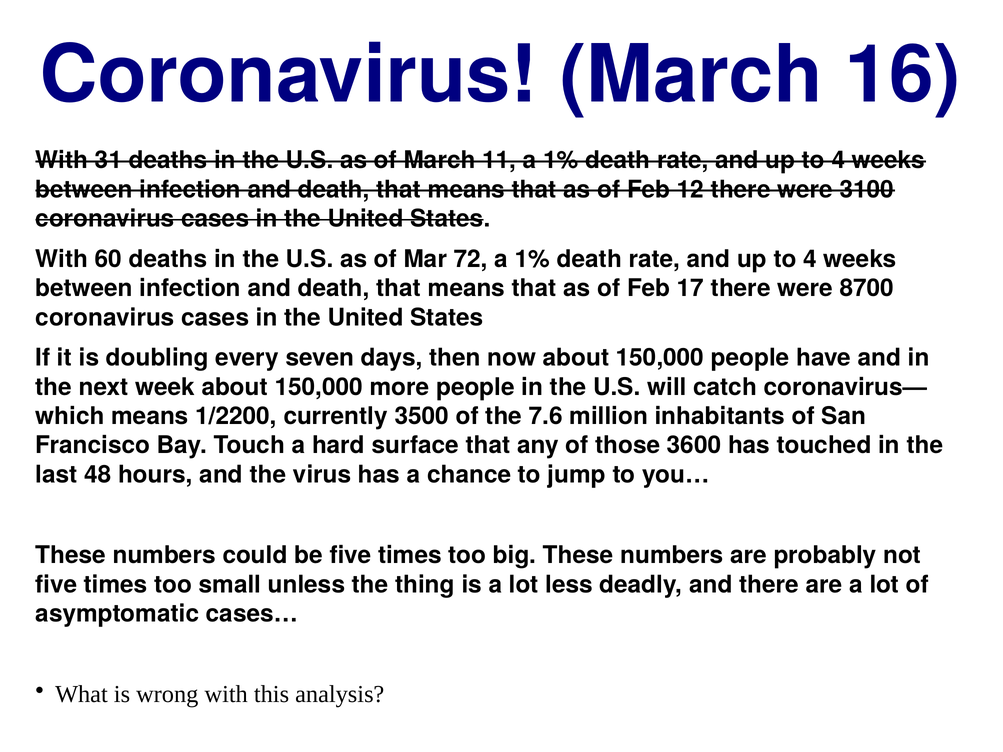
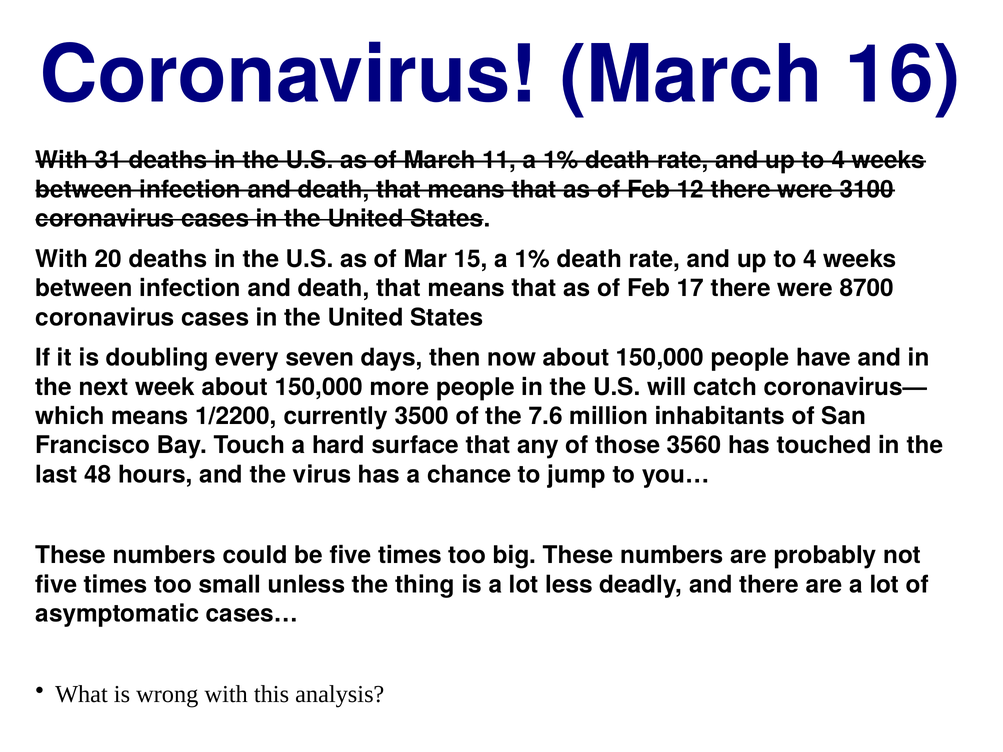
60: 60 -> 20 (108, 259)
72: 72 -> 15 (471, 259)
3600: 3600 -> 3560 (694, 446)
